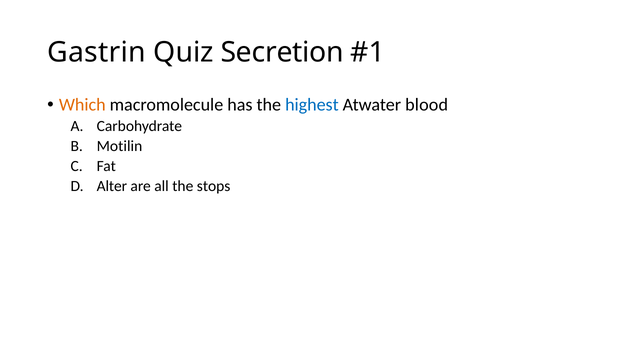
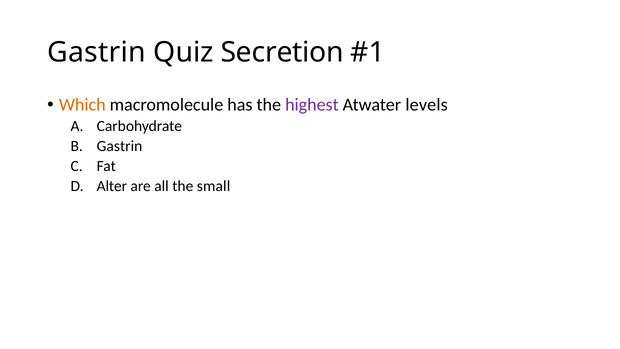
highest colour: blue -> purple (312, 105)
blood: blood -> levels (427, 105)
Motilin: Motilin -> Gastrin (120, 146)
stops: stops -> small (214, 186)
